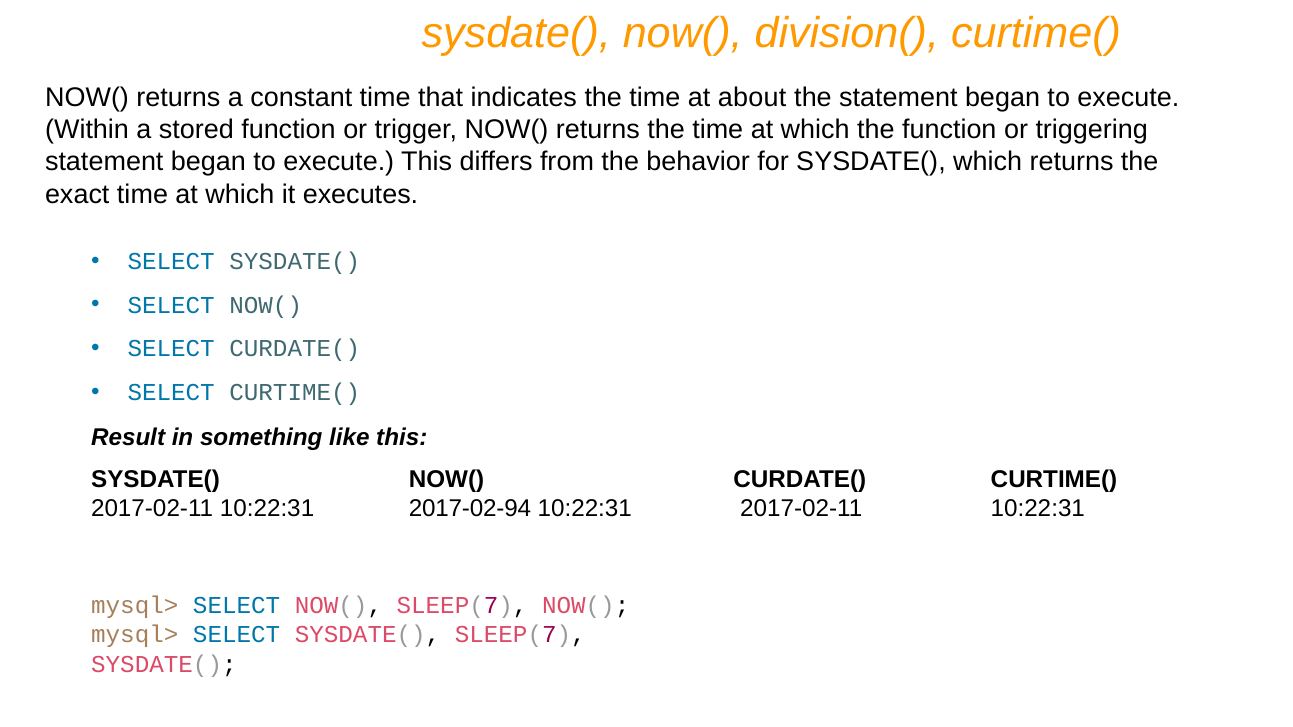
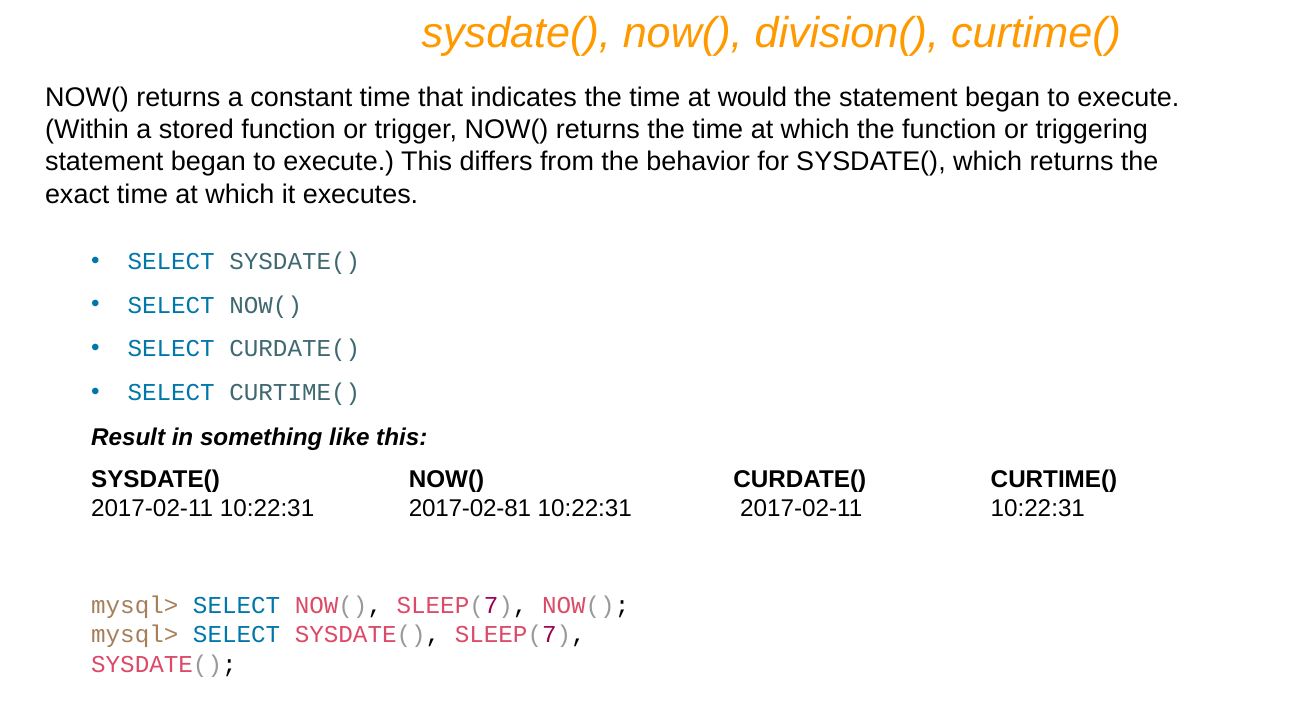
about: about -> would (752, 97)
2017-02-94: 2017-02-94 -> 2017-02-81 (470, 509)
